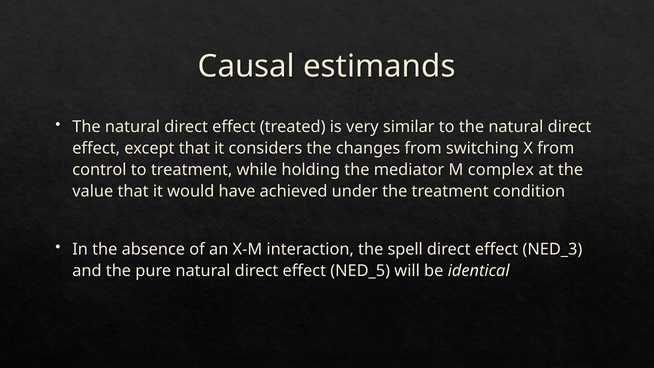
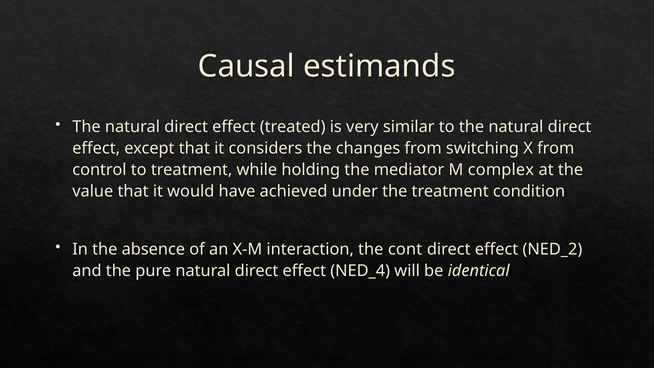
spell: spell -> cont (405, 249)
NED_3: NED_3 -> NED_2 (552, 249)
NED_5: NED_5 -> NED_4 (360, 271)
